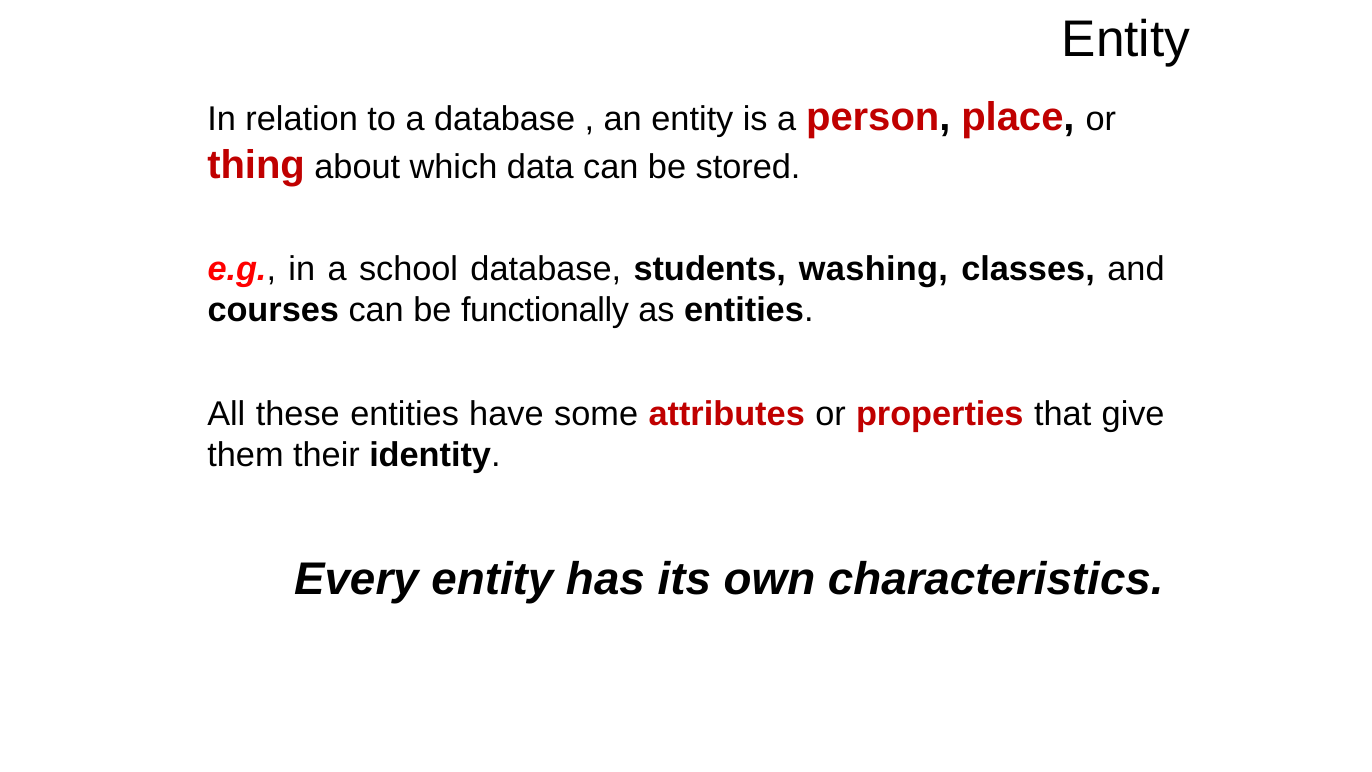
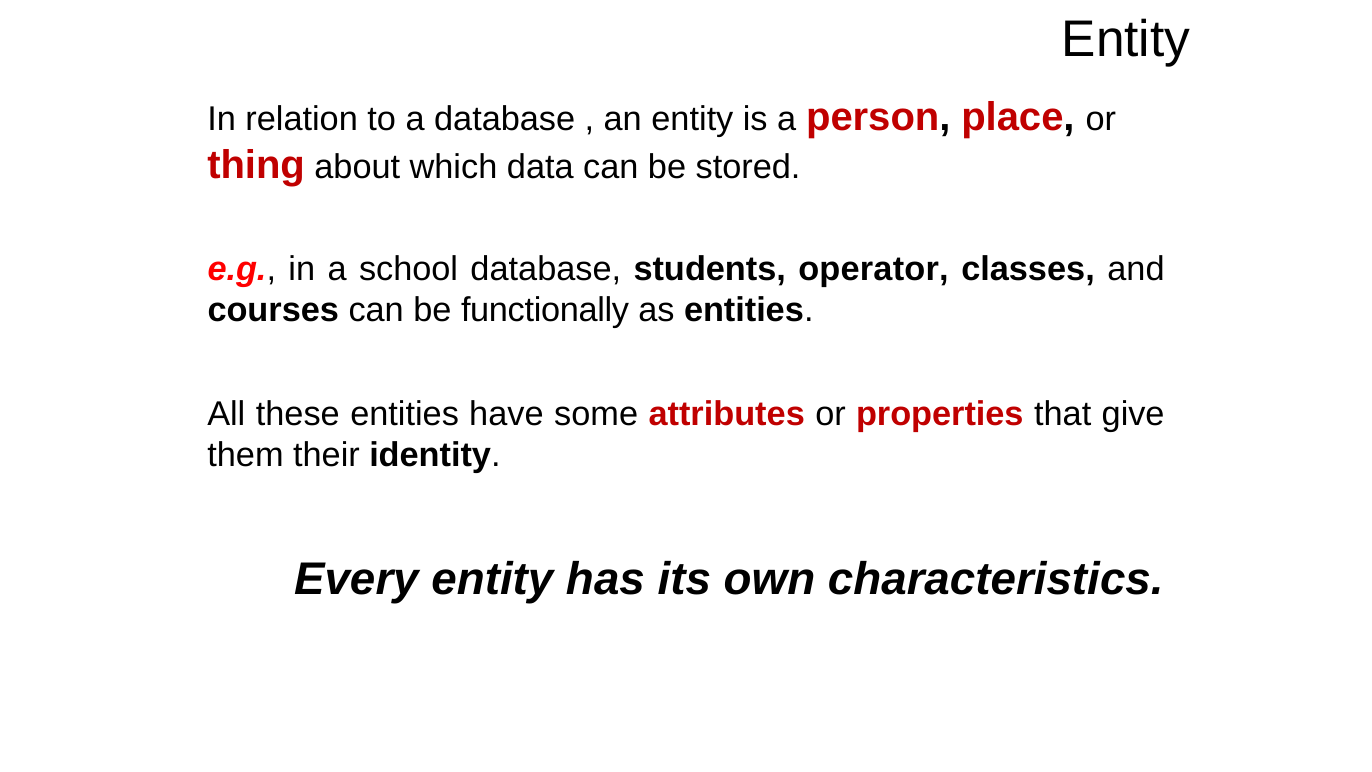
washing: washing -> operator (873, 269)
